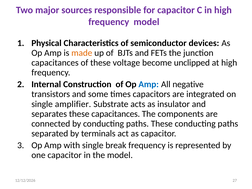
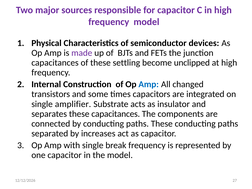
made colour: orange -> purple (82, 53)
voltage: voltage -> settling (126, 63)
negative: negative -> changed (188, 84)
terminals: terminals -> increases (98, 133)
